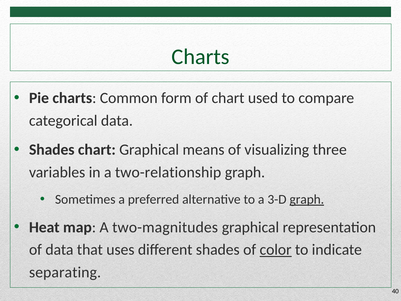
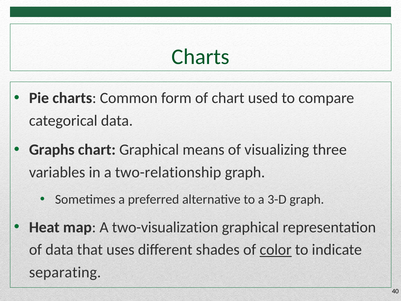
Shades: Shades -> Graphs (52, 150)
graph underline: present -> none (307, 199)
two-magnitudes: two-magnitudes -> two-visualization (165, 227)
